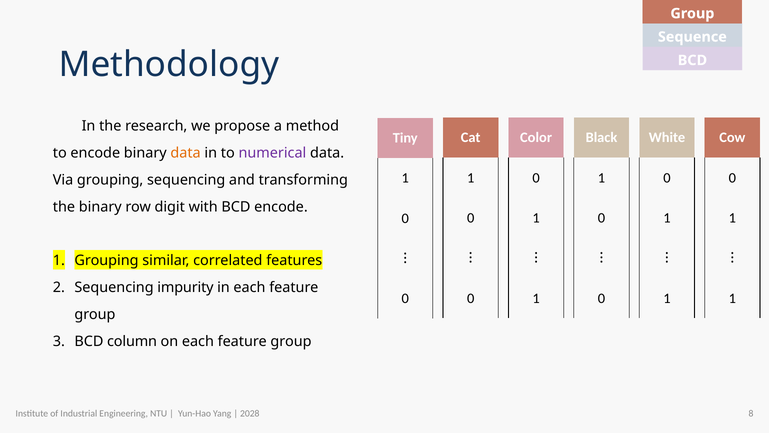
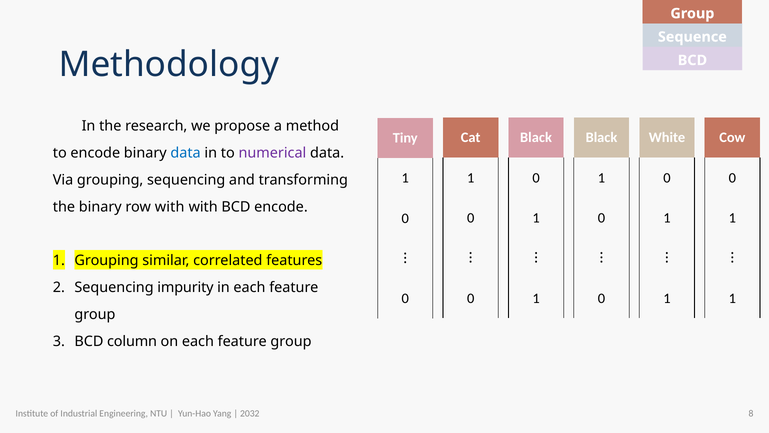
Color: Color -> Black (536, 138)
data colour: orange -> blue (186, 153)
row digit: digit -> with (170, 207)
2028: 2028 -> 2032 (250, 413)
